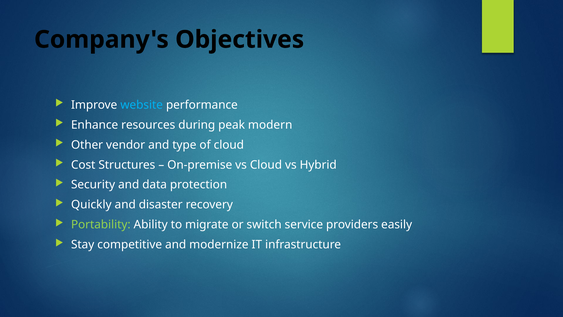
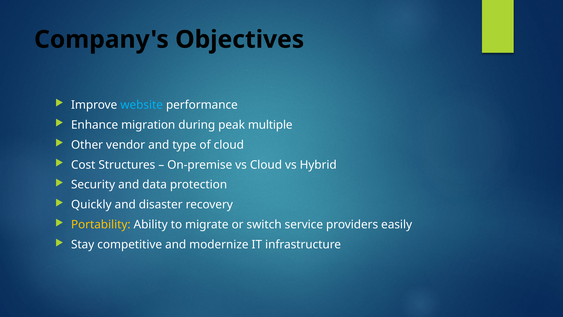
resources: resources -> migration (148, 125)
modern: modern -> multiple (270, 125)
Portability colour: light green -> yellow (101, 224)
